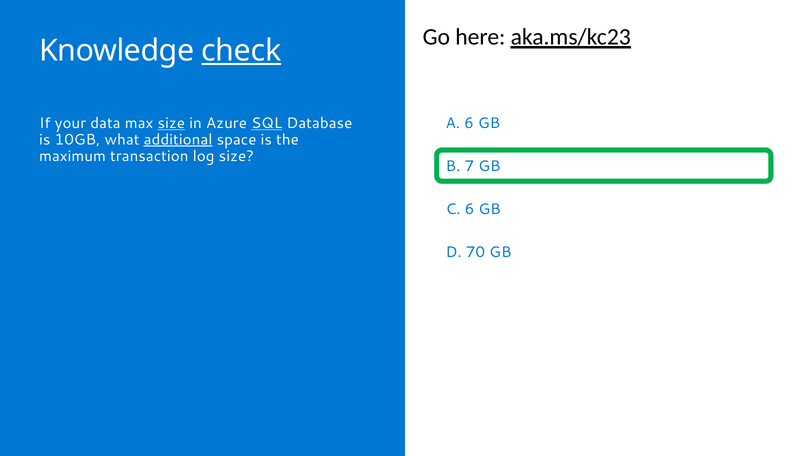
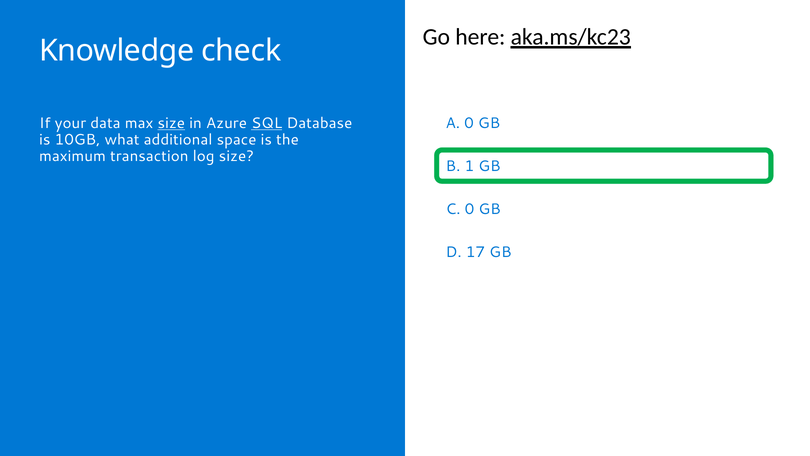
check underline: present -> none (241, 51)
A 6: 6 -> 0 (469, 123)
additional underline: present -> none (178, 140)
7: 7 -> 1 (469, 166)
C 6: 6 -> 0 (470, 209)
70: 70 -> 17 (475, 252)
